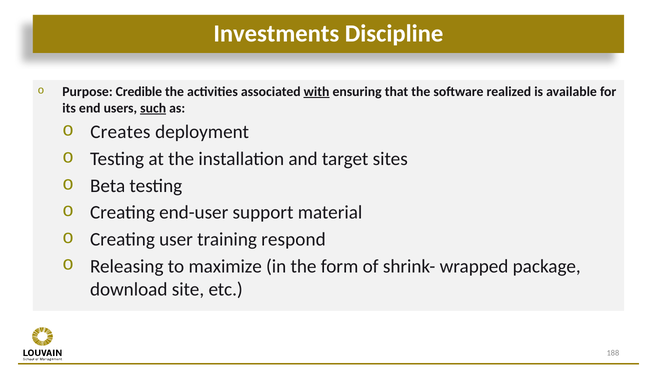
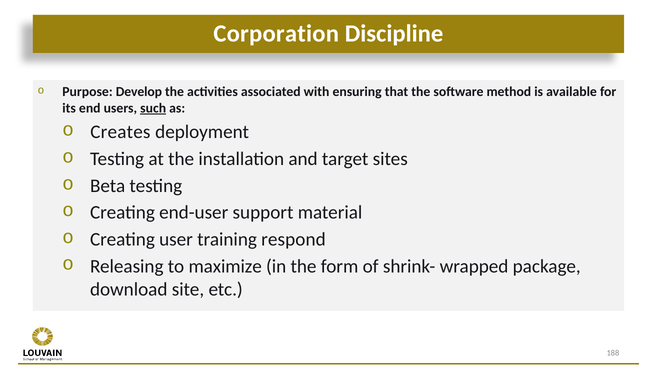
Investments: Investments -> Corporation (276, 34)
Credible: Credible -> Develop (139, 92)
with underline: present -> none (317, 92)
realized: realized -> method (509, 92)
